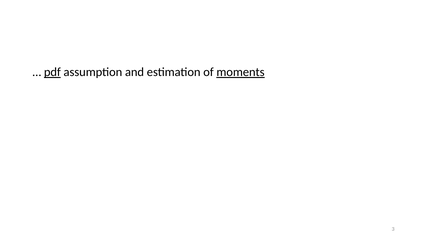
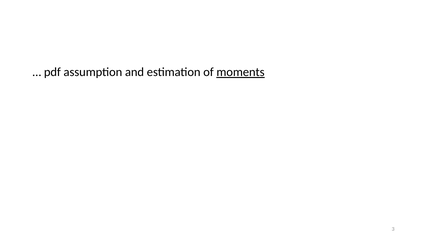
pdf underline: present -> none (52, 72)
